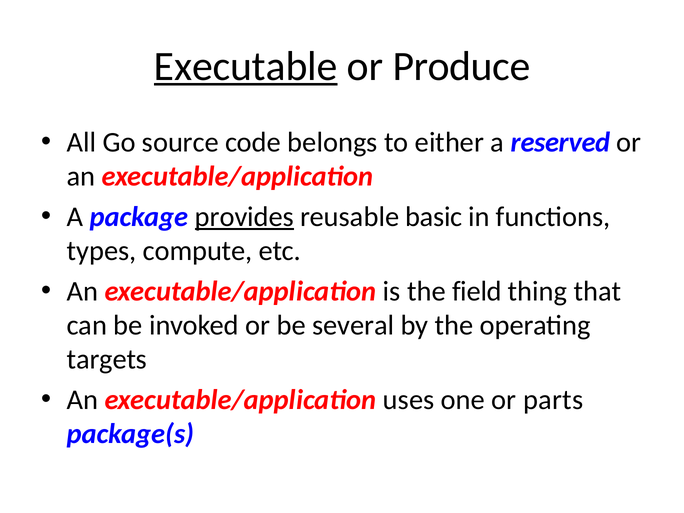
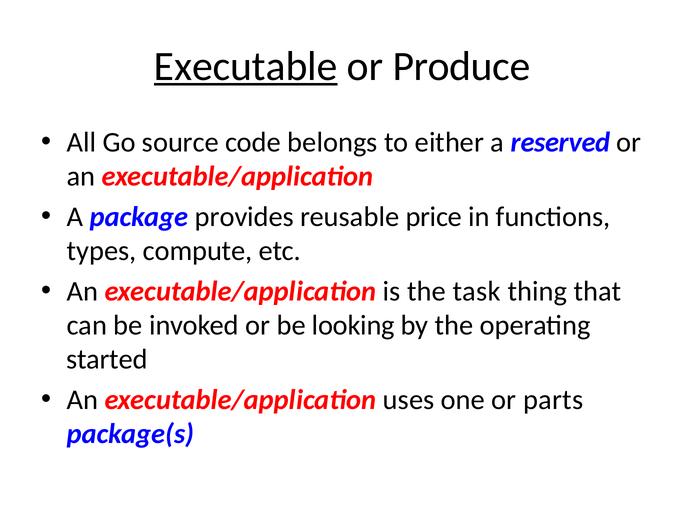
provides underline: present -> none (244, 217)
basic: basic -> price (434, 217)
field: field -> task (477, 291)
several: several -> looking (353, 325)
targets: targets -> started (107, 360)
